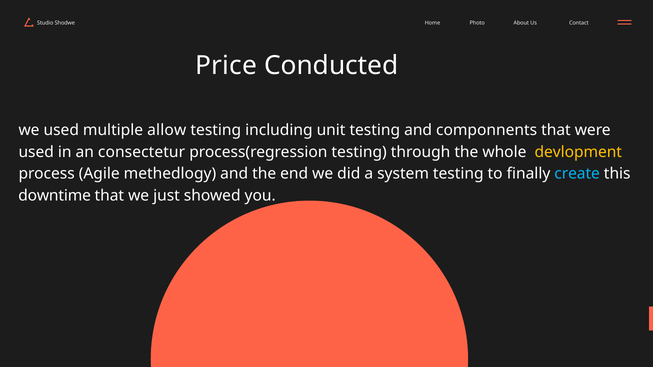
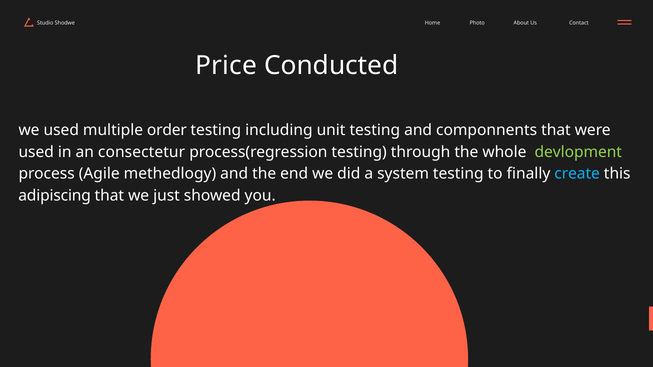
allow: allow -> order (167, 130)
devlopment colour: yellow -> light green (578, 152)
downtime: downtime -> adipiscing (55, 196)
